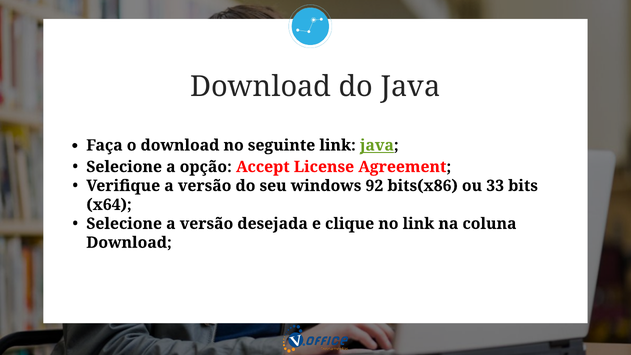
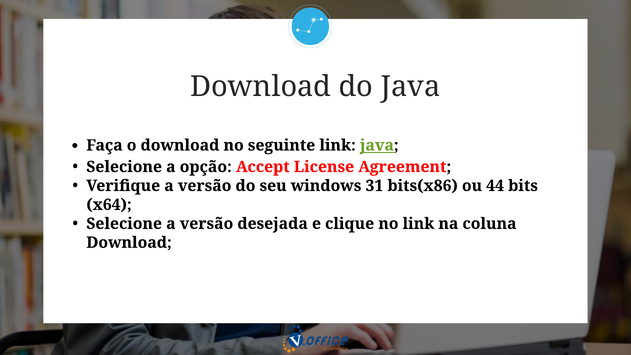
92: 92 -> 31 (374, 186)
33: 33 -> 44 (495, 186)
